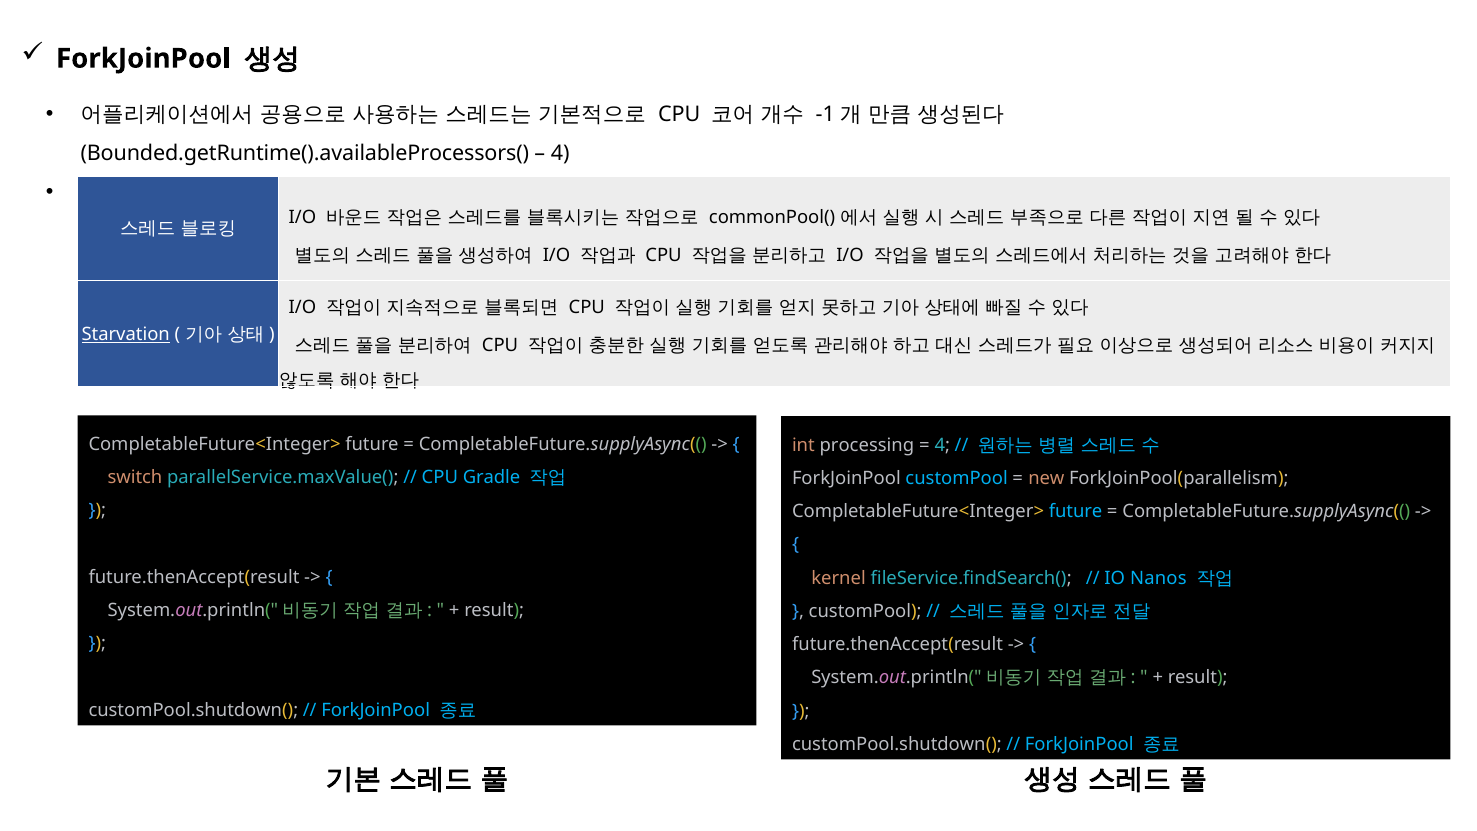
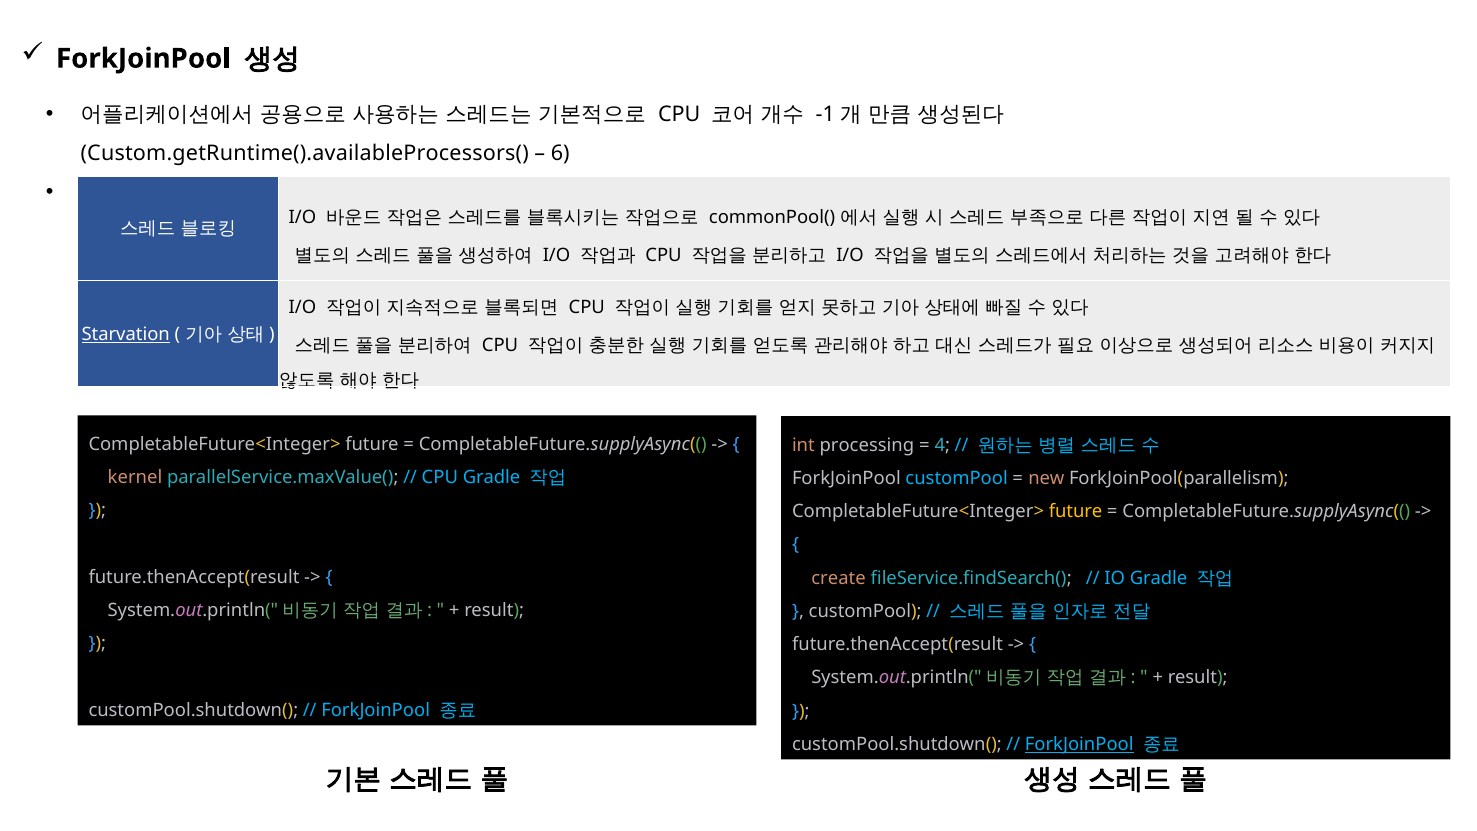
Bounded.getRuntime().availableProcessors(: Bounded.getRuntime().availableProcessors( -> Custom.getRuntime().availableProcessors( (305, 153)
4: 4 -> 6 (560, 153)
switch: switch -> kernel (135, 477)
future colour: light blue -> yellow (1076, 511)
kernel: kernel -> create (839, 578)
IO Nanos: Nanos -> Gradle (1159, 578)
ForkJoinPool underline: none -> present (1079, 744)
